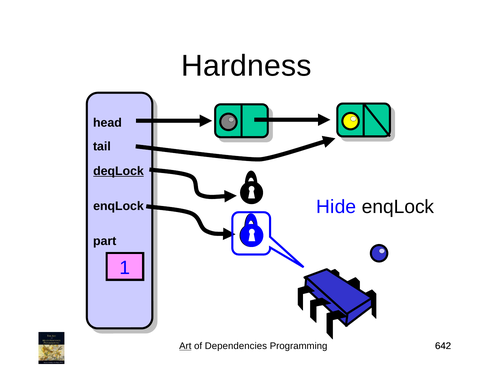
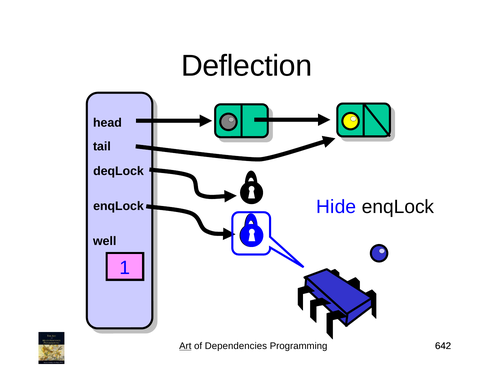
Hardness: Hardness -> Deflection (247, 66)
deqLock underline: present -> none (119, 171)
part: part -> well (105, 241)
